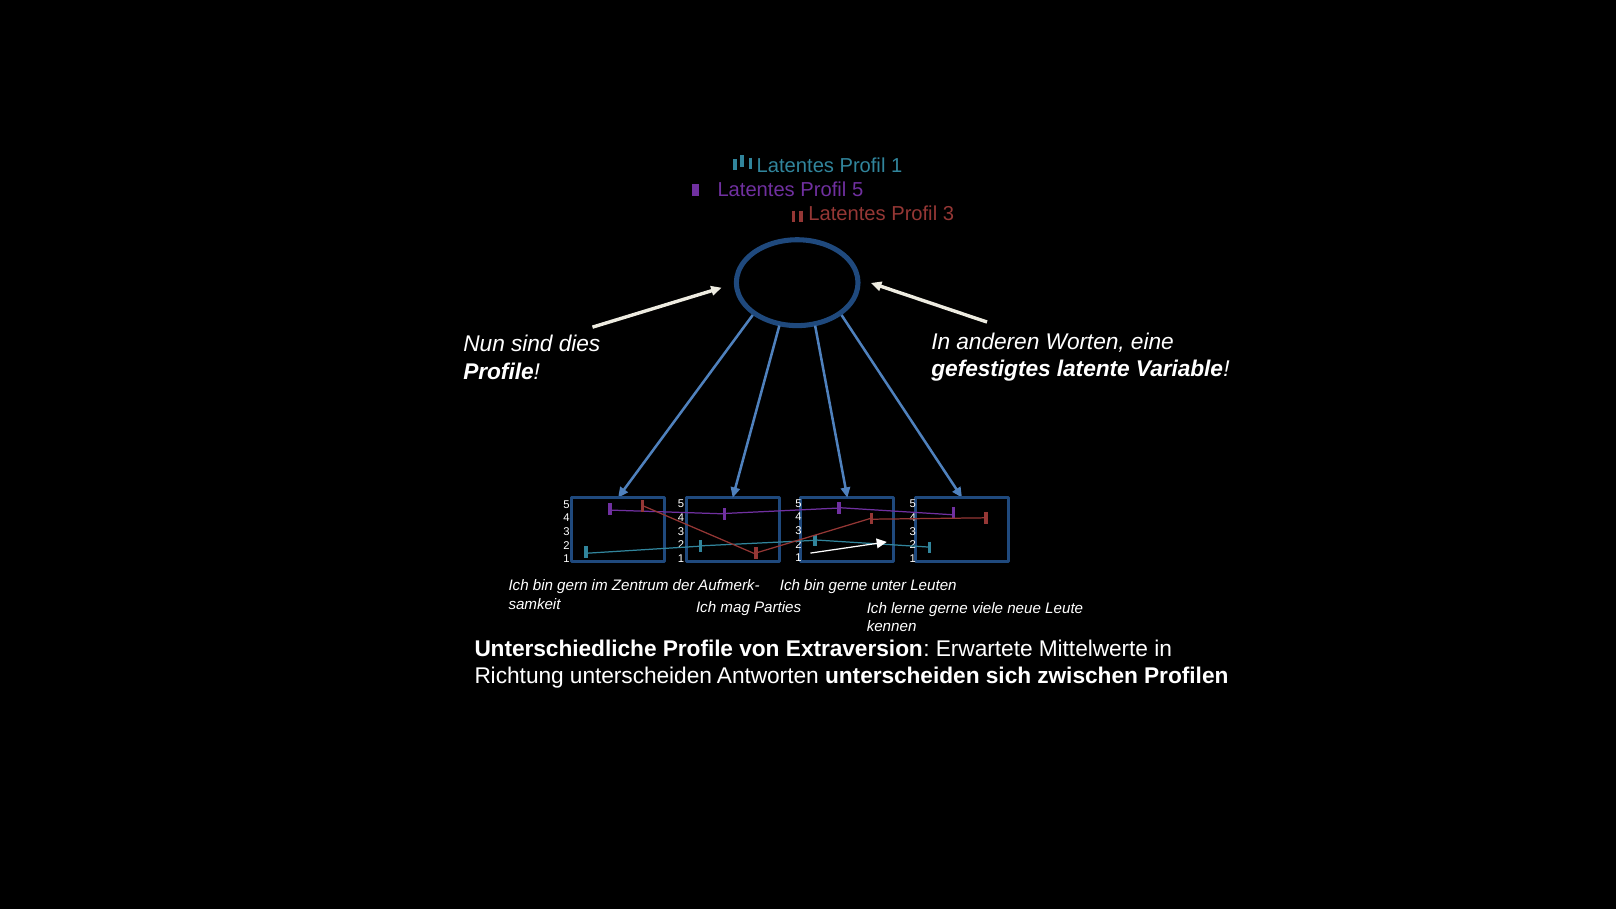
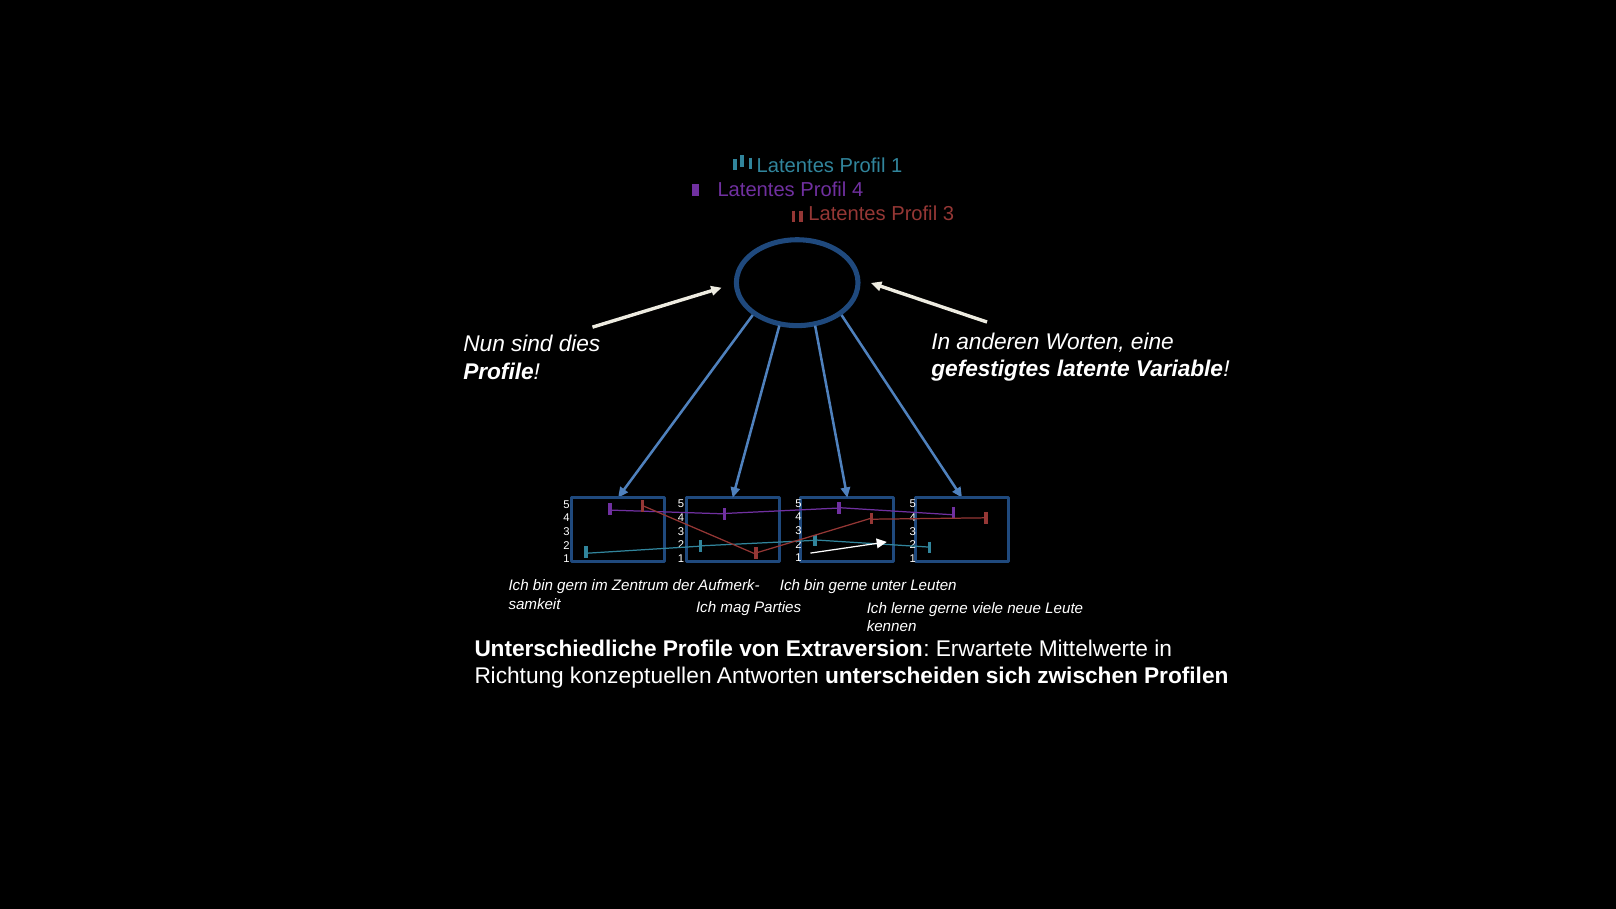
Profil 5: 5 -> 4 (858, 190)
Richtung unterscheiden: unterscheiden -> konzeptuellen (641, 676)
